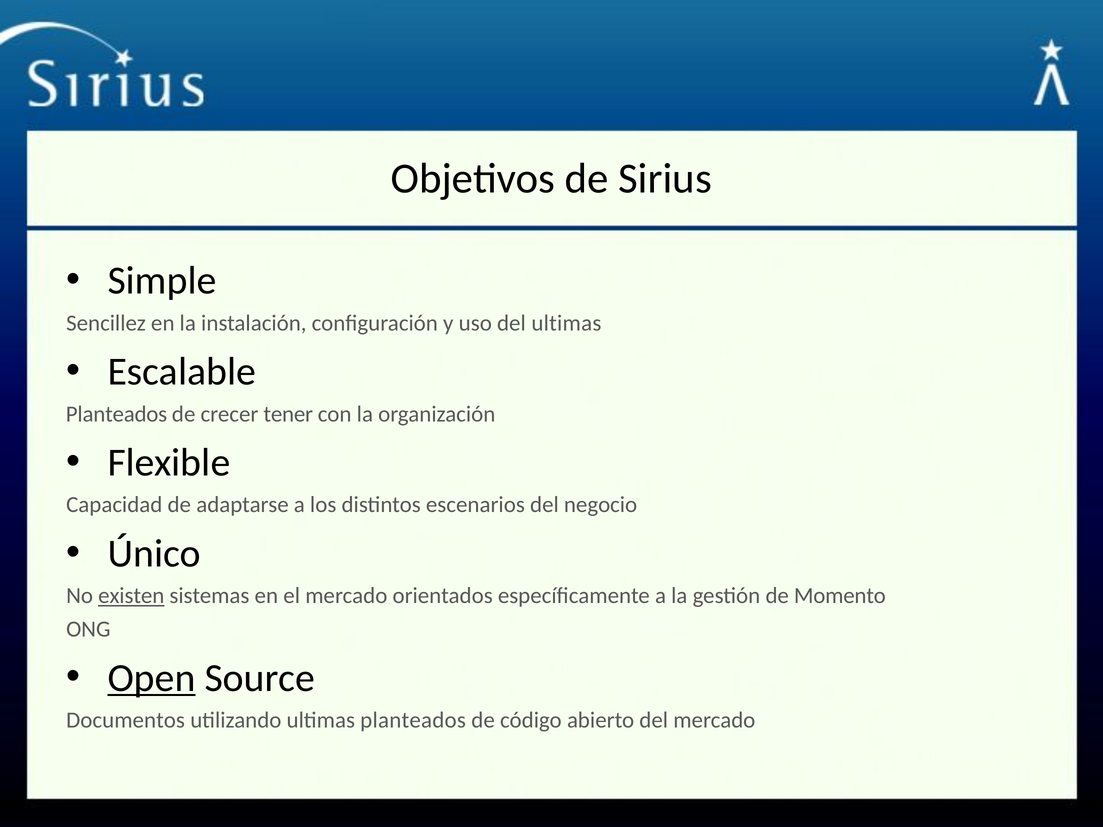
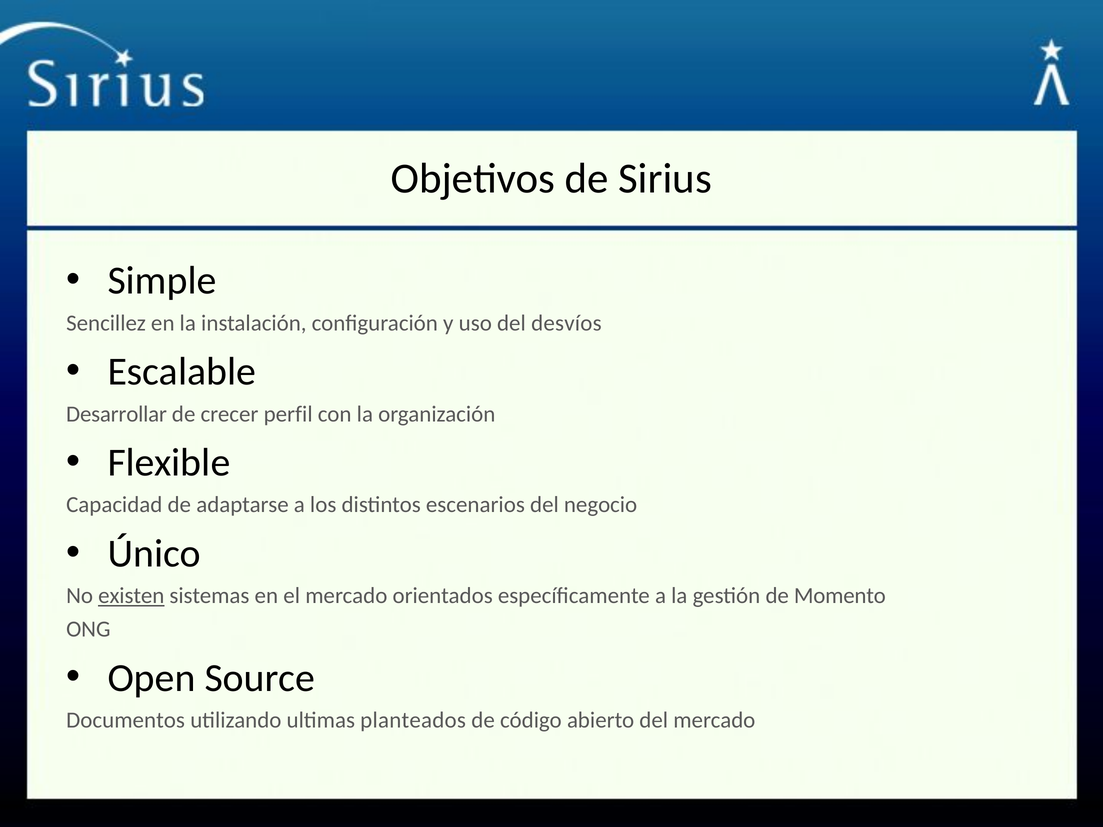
del ultimas: ultimas -> desvíos (566, 323)
Planteados: Planteados -> Desarrollar (117, 414)
tener: tener -> perfil (288, 414)
Open underline: present -> none (152, 678)
